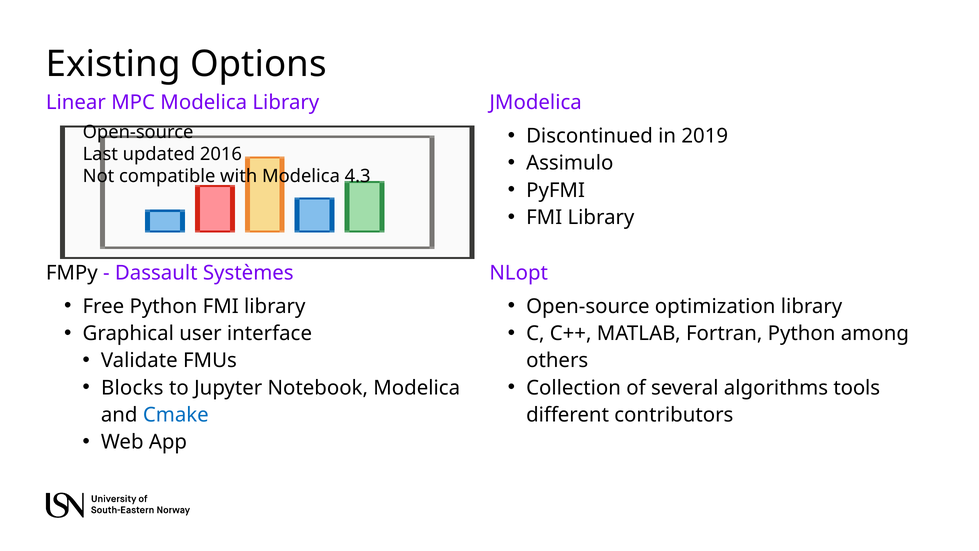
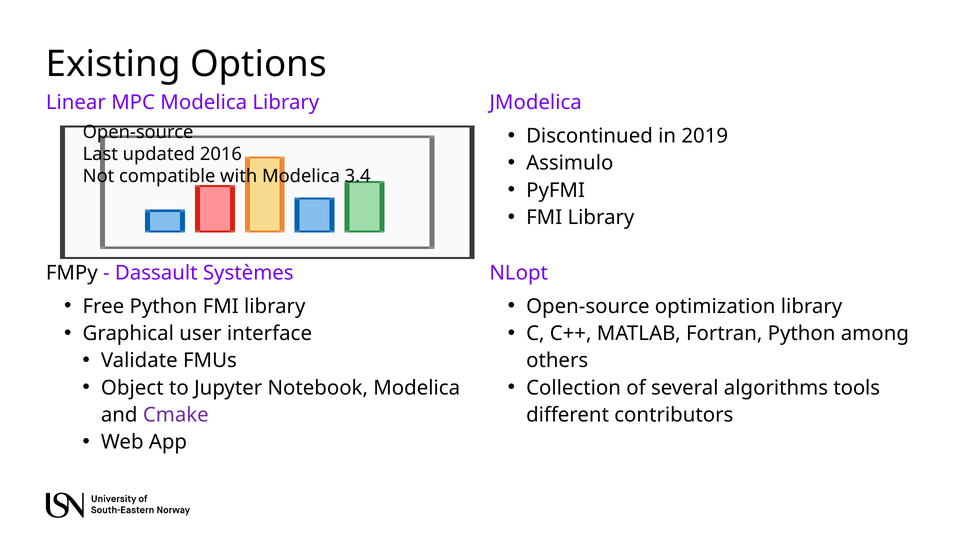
4.3: 4.3 -> 3.4 (358, 176)
Blocks: Blocks -> Object (132, 388)
Cmake colour: blue -> purple (176, 415)
